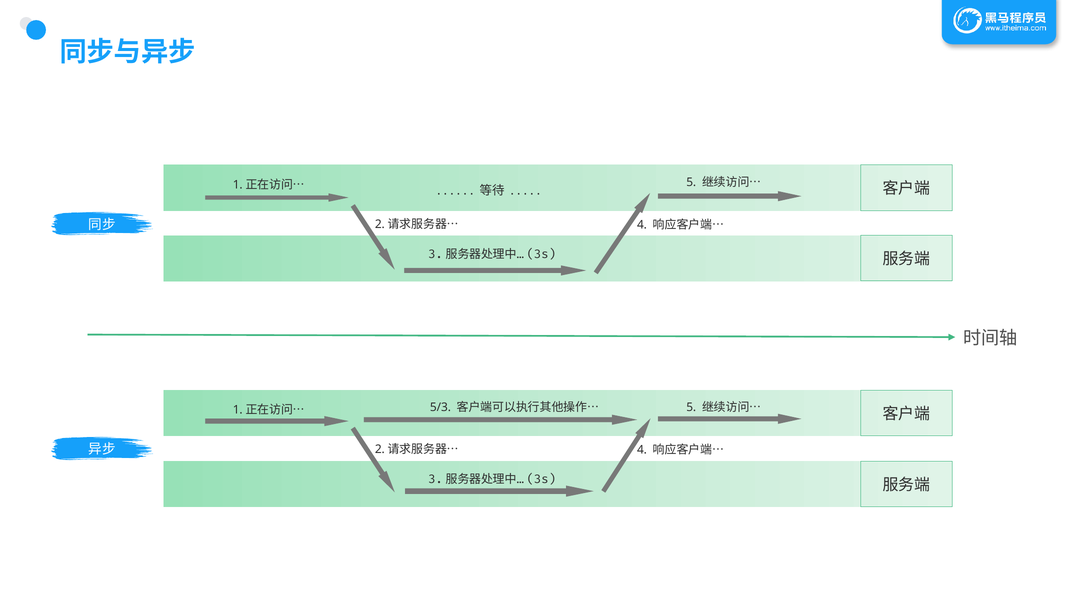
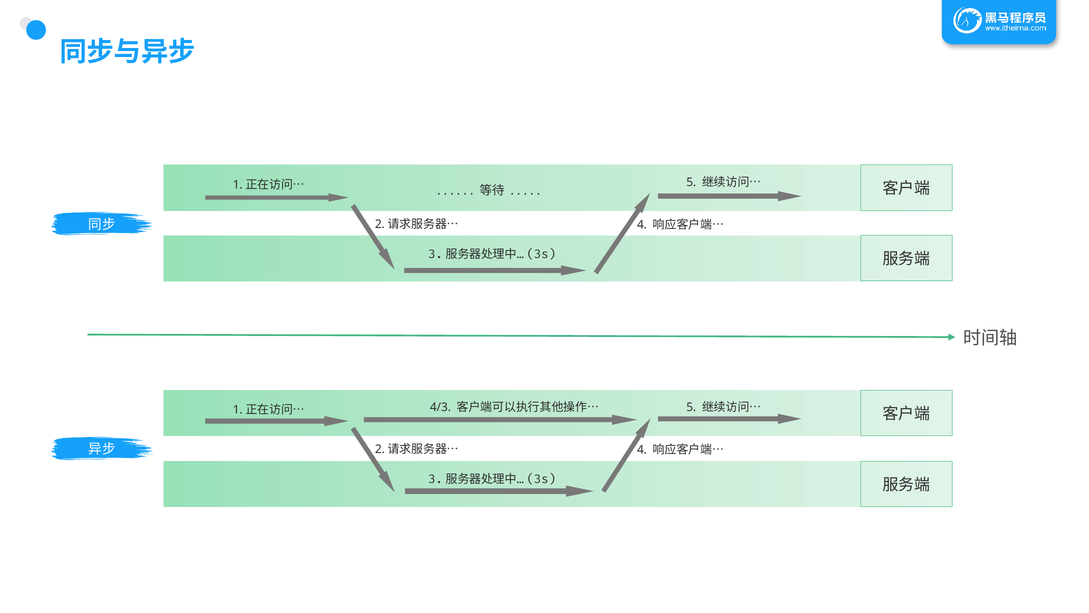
5/3: 5/3 -> 4/3 (440, 407)
